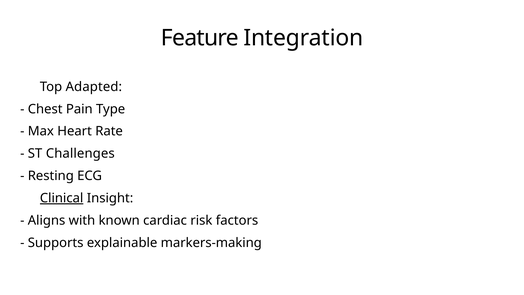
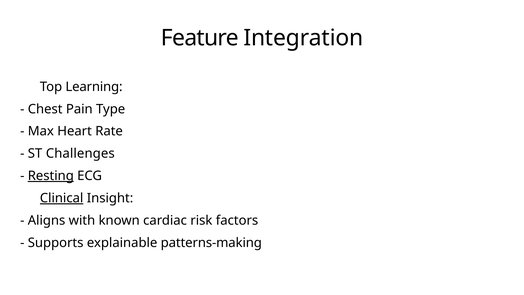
Adapted: Adapted -> Learning (94, 87)
Resting underline: none -> present (51, 176)
markers-making: markers-making -> patterns-making (211, 243)
